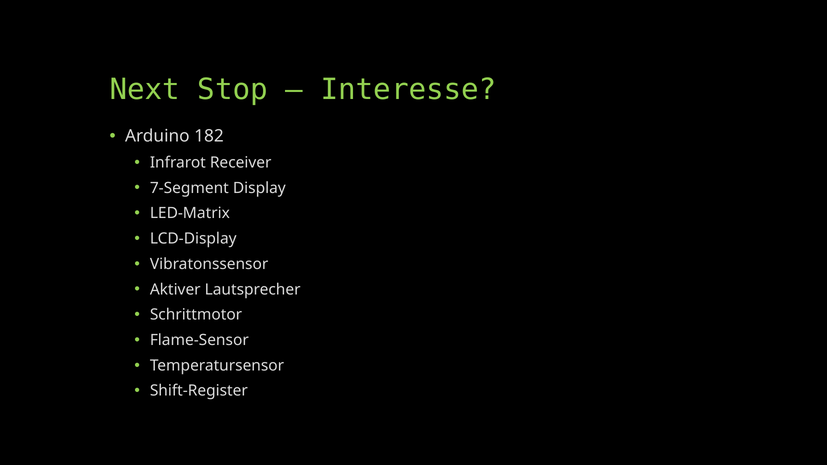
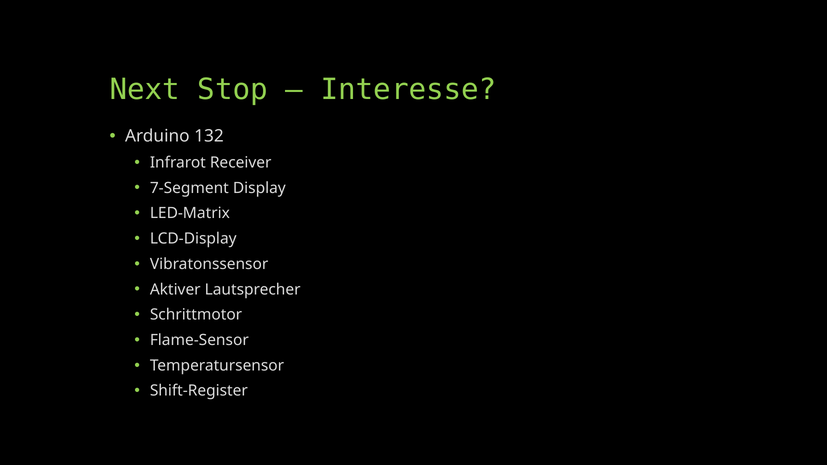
182: 182 -> 132 (209, 136)
